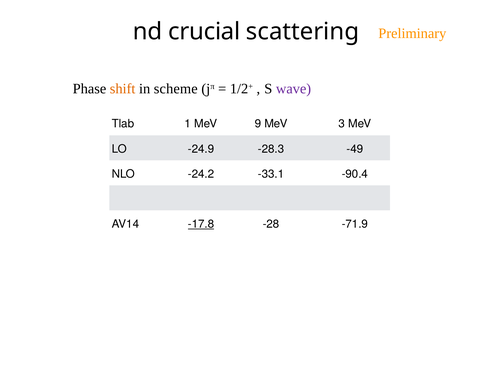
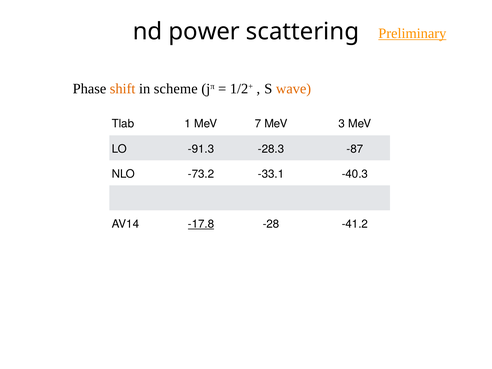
crucial: crucial -> power (204, 32)
Preliminary underline: none -> present (412, 33)
wave colour: purple -> orange (294, 89)
9: 9 -> 7 (258, 124)
-24.9: -24.9 -> -91.3 (201, 149)
-49: -49 -> -87 (355, 149)
-24.2: -24.2 -> -73.2 (201, 174)
-90.4: -90.4 -> -40.3 (355, 174)
-71.9: -71.9 -> -41.2 (355, 224)
